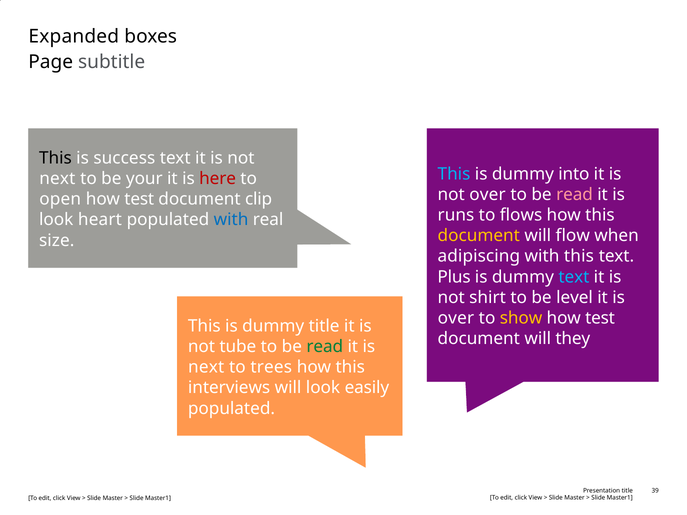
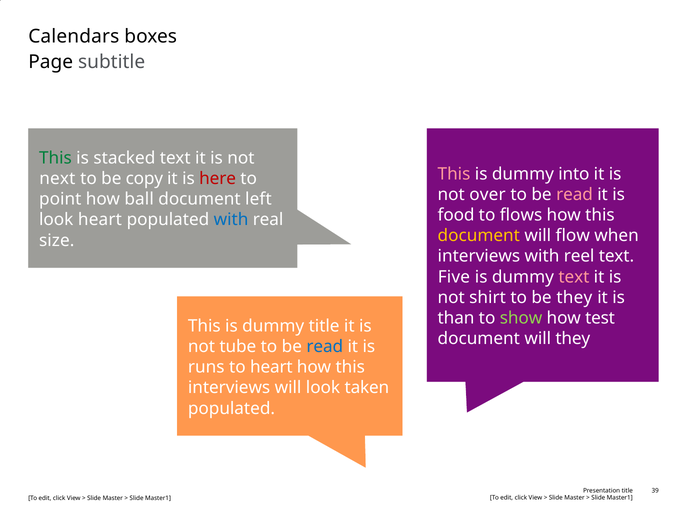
Expanded: Expanded -> Calendars (74, 37)
This colour: black -> green (55, 158)
success: success -> stacked (124, 158)
This colour: light blue -> pink (454, 174)
your: your -> copy (144, 179)
open: open -> point (60, 199)
test: test -> ball (139, 199)
clip: clip -> left (258, 199)
runs: runs -> food (456, 215)
adipiscing: adipiscing -> interviews (479, 256)
with this: this -> reel (579, 256)
Plus: Plus -> Five (454, 277)
text colour: light blue -> pink (574, 277)
be level: level -> they (574, 298)
over: over -> than (456, 318)
show colour: yellow -> light green (521, 318)
read colour: green -> blue (325, 347)
next: next -> runs (206, 367)
to trees: trees -> heart (271, 367)
easily: easily -> taken (367, 388)
